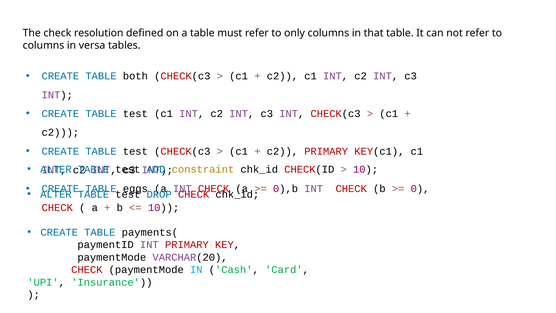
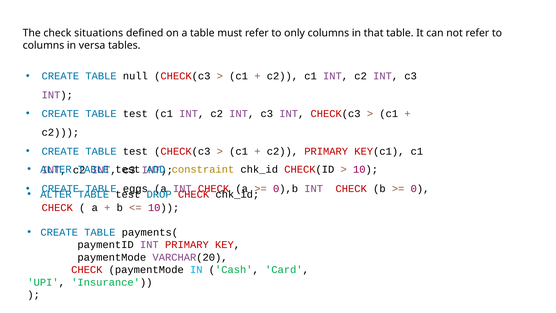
resolution: resolution -> situations (99, 33)
both: both -> null (135, 76)
